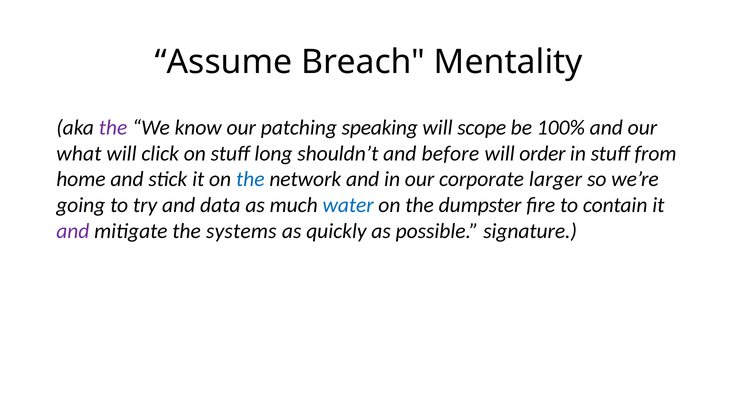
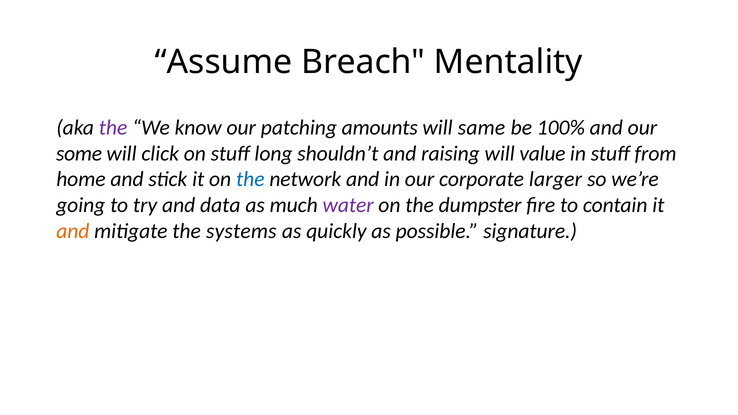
speaking: speaking -> amounts (380, 128)
scope: scope -> same (482, 128)
what: what -> some (79, 154)
before: before -> raising (450, 154)
order: order -> value (542, 154)
water colour: blue -> purple (348, 205)
and colour: purple -> orange (73, 231)
